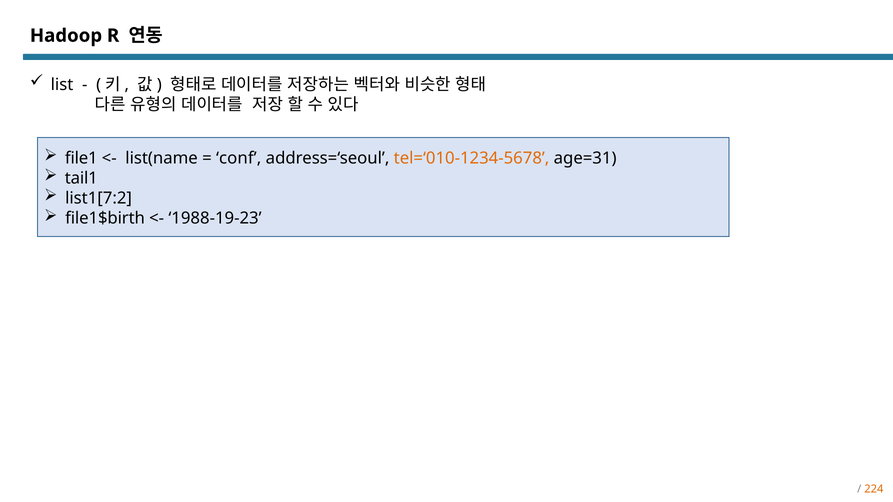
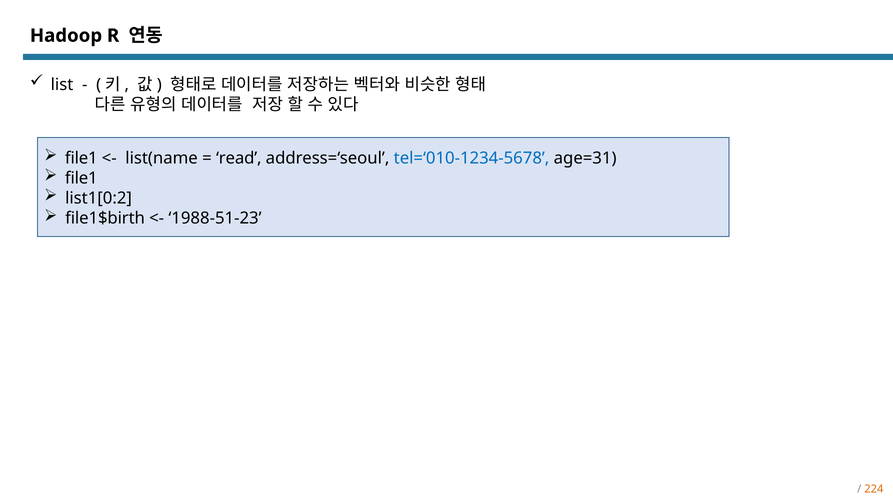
conf: conf -> read (239, 158)
tel=‘010-1234-5678 colour: orange -> blue (472, 158)
tail1: tail1 -> file1 (81, 178)
list1[7:2: list1[7:2 -> list1[0:2 (99, 198)
1988-19-23: 1988-19-23 -> 1988-51-23 (215, 218)
